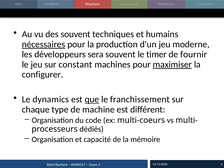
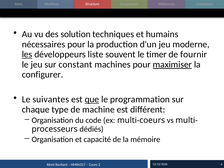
des souvent: souvent -> solution (76, 34)
nécessaires underline: present -> none (44, 44)
les underline: none -> present (27, 54)
sera: sera -> liste (96, 54)
dynamics: dynamics -> suivantes (51, 99)
franchissement: franchissement -> programmation (140, 99)
